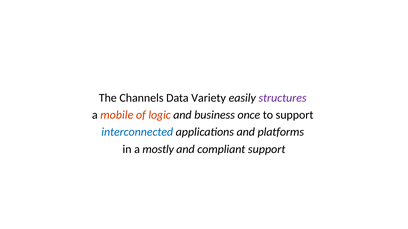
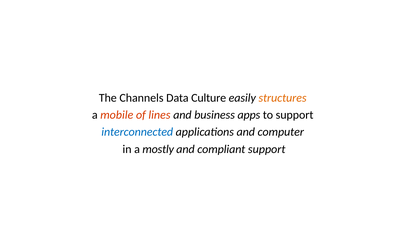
Variety: Variety -> Culture (209, 98)
structures colour: purple -> orange (283, 98)
logic: logic -> lines (159, 115)
once: once -> apps (249, 115)
platforms: platforms -> computer (281, 132)
